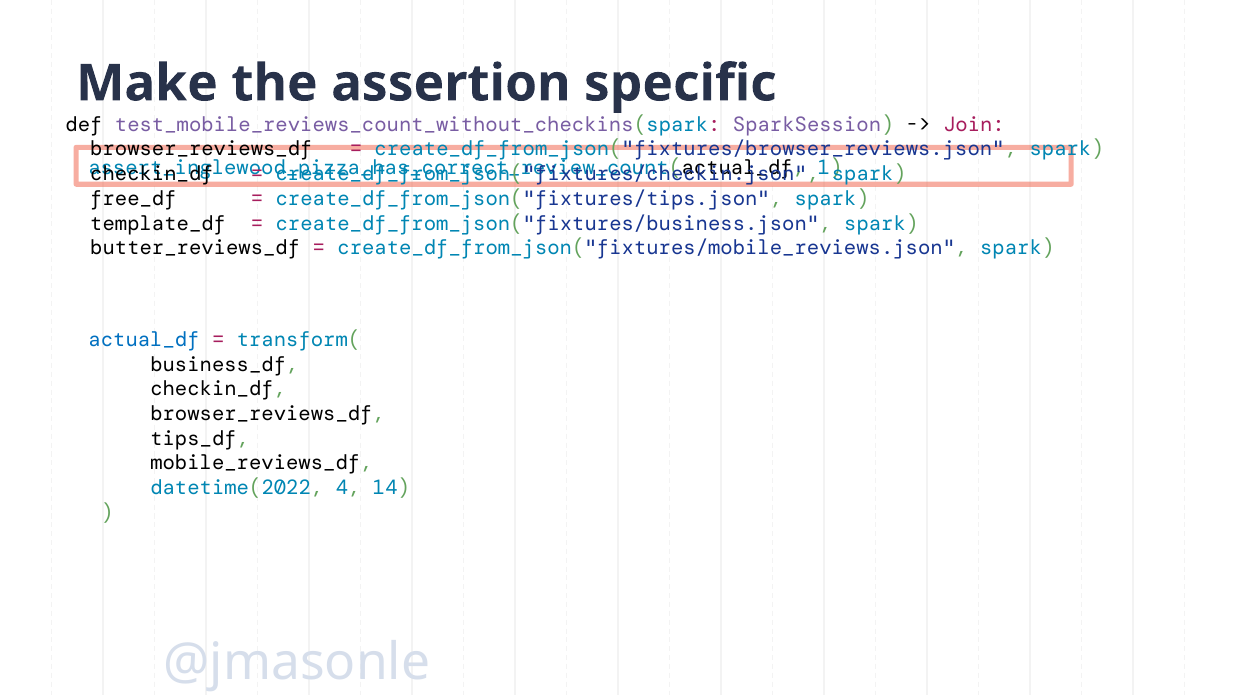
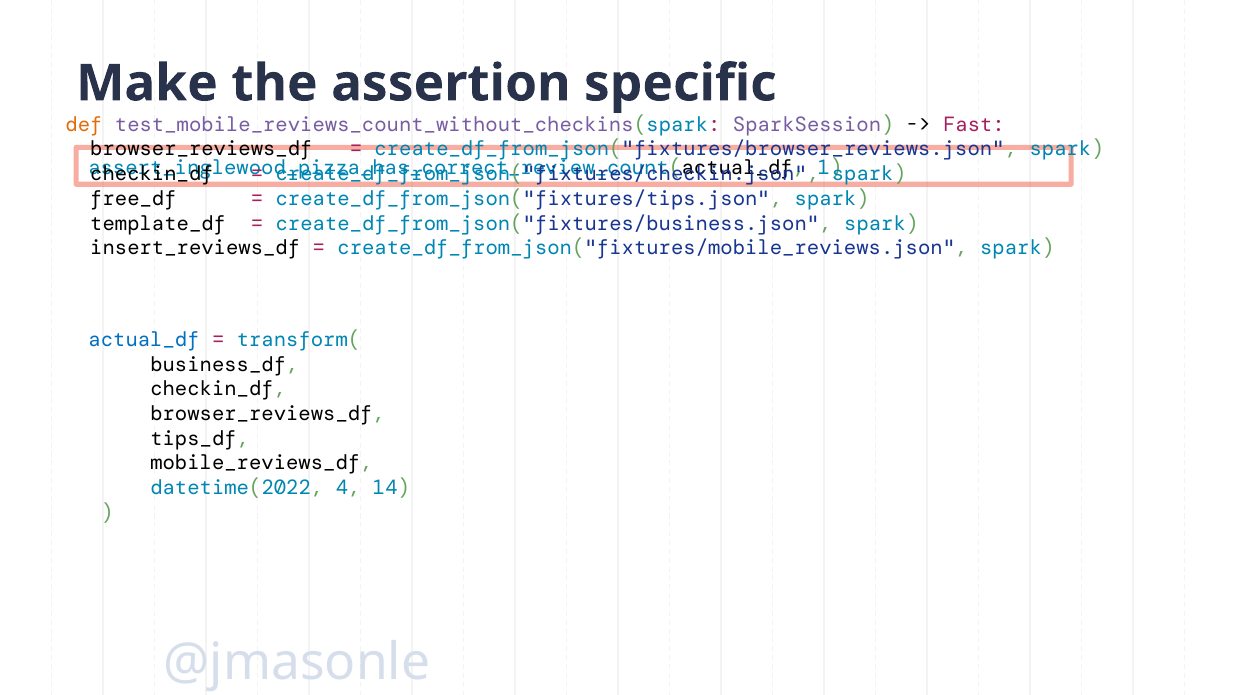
def colour: black -> orange (84, 125)
Join: Join -> Fast (974, 125)
butter_reviews_df: butter_reviews_df -> insert_reviews_df (195, 248)
